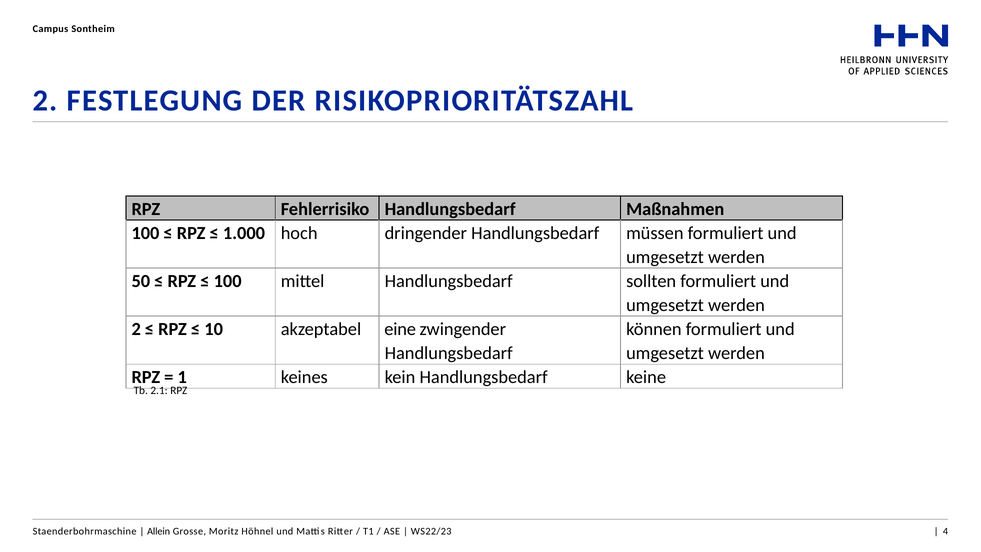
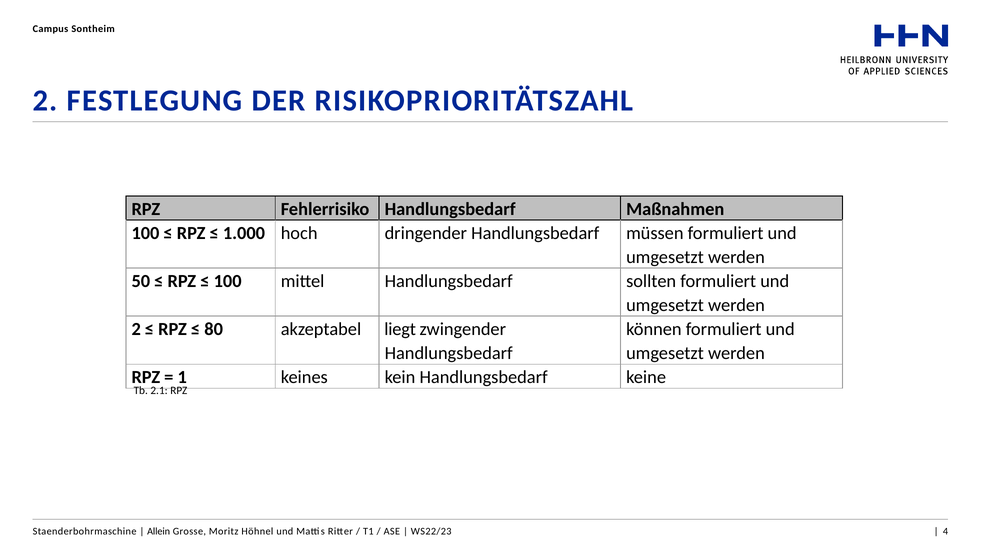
10: 10 -> 80 (214, 329)
eine: eine -> liegt (400, 329)
